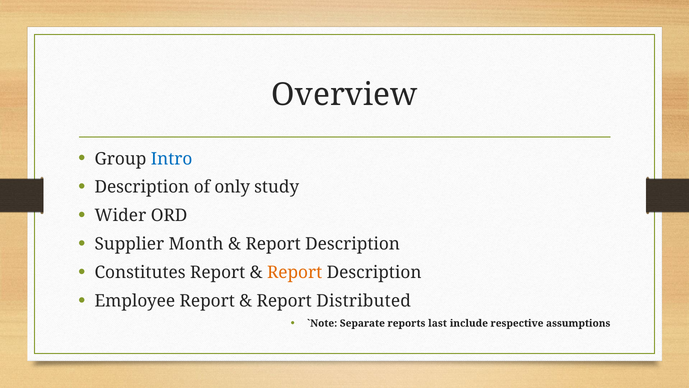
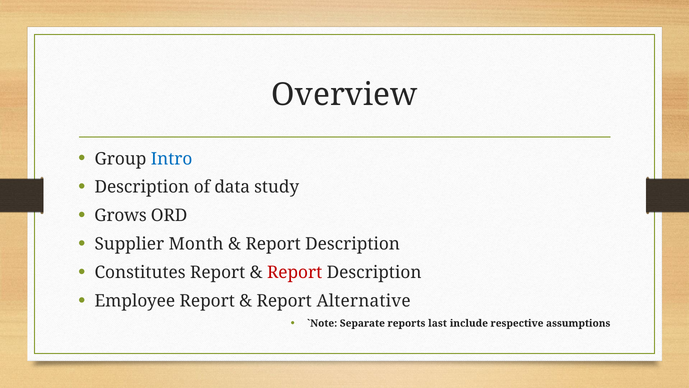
only: only -> data (232, 187)
Wider: Wider -> Grows (121, 215)
Report colour: orange -> red (295, 272)
Distributed: Distributed -> Alternative (364, 301)
